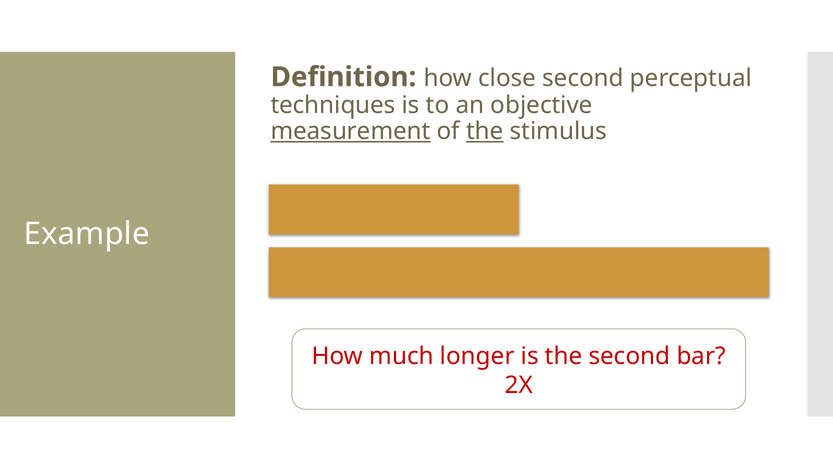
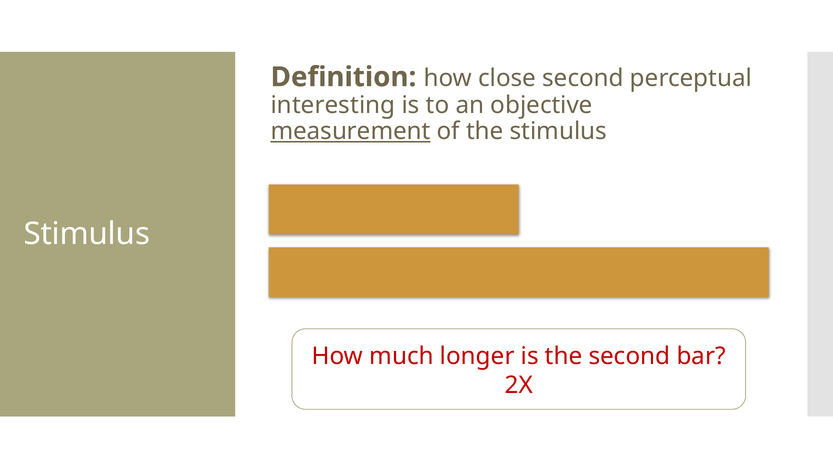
techniques: techniques -> interesting (333, 105)
the underline: present -> none (485, 131)
Example: Example -> Stimulus (87, 234)
